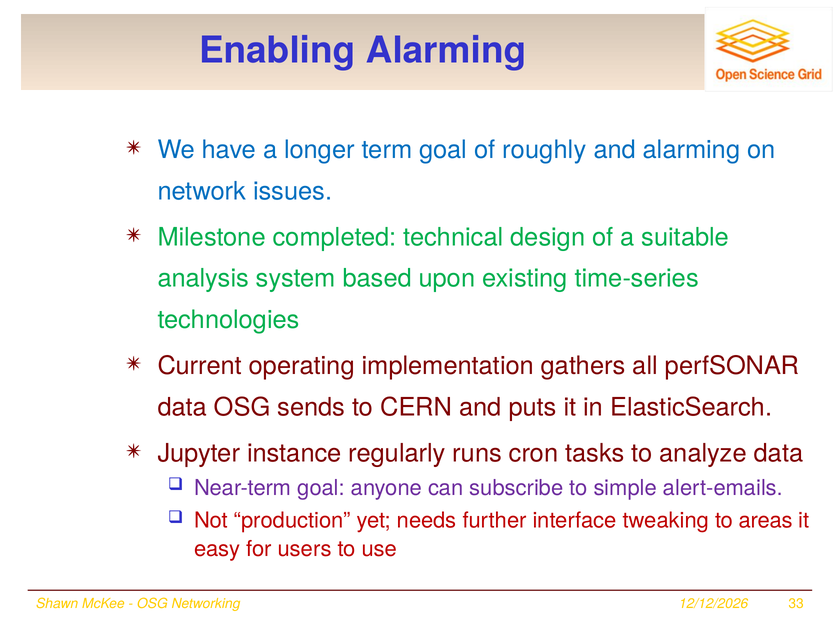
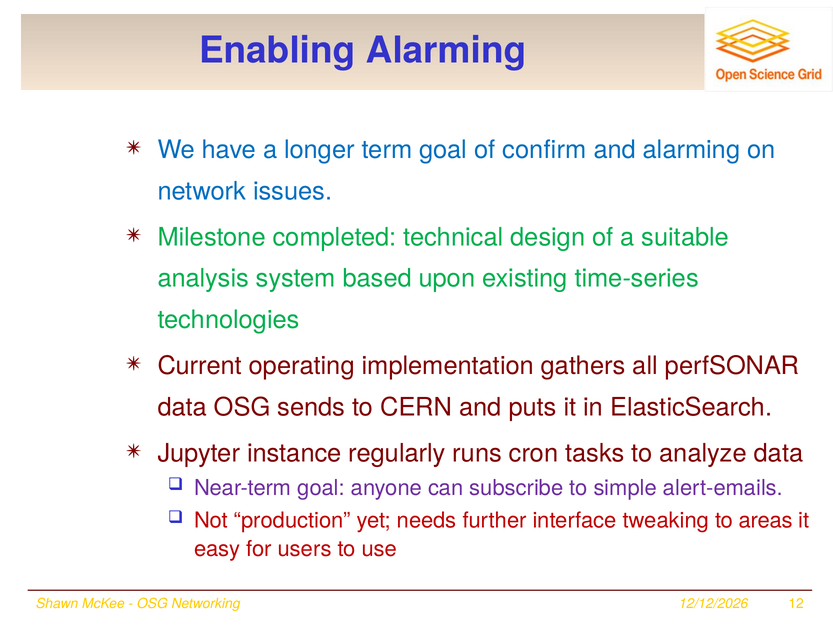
roughly: roughly -> confirm (544, 150)
33: 33 -> 12 (796, 604)
